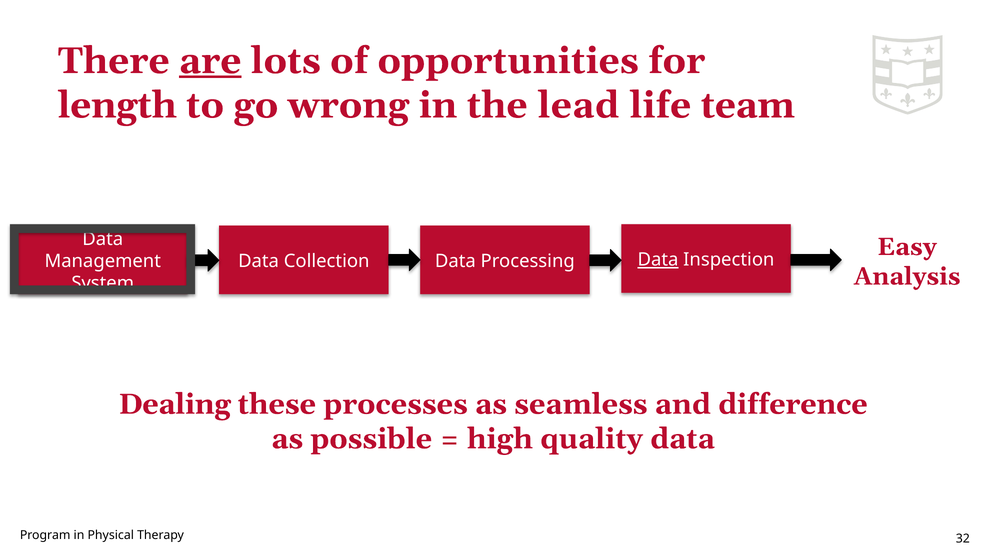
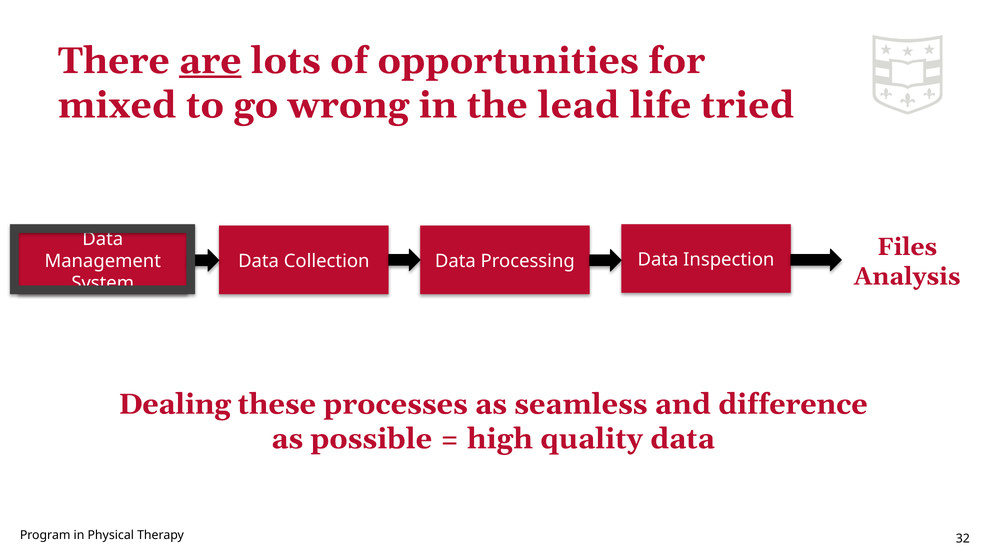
length: length -> mixed (117, 105)
team: team -> tried (747, 105)
Easy: Easy -> Files (907, 247)
Data underline: present -> none (658, 260)
